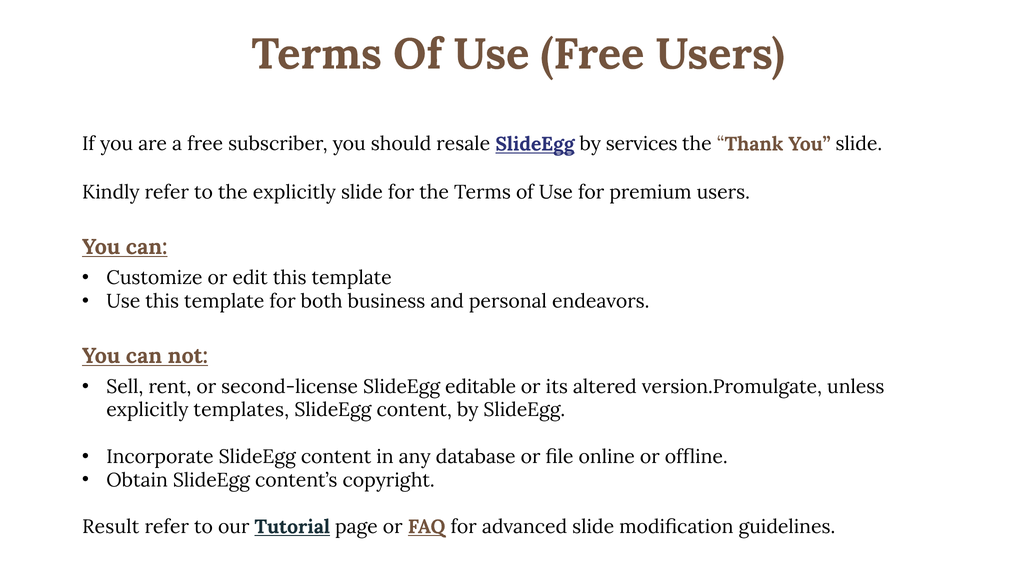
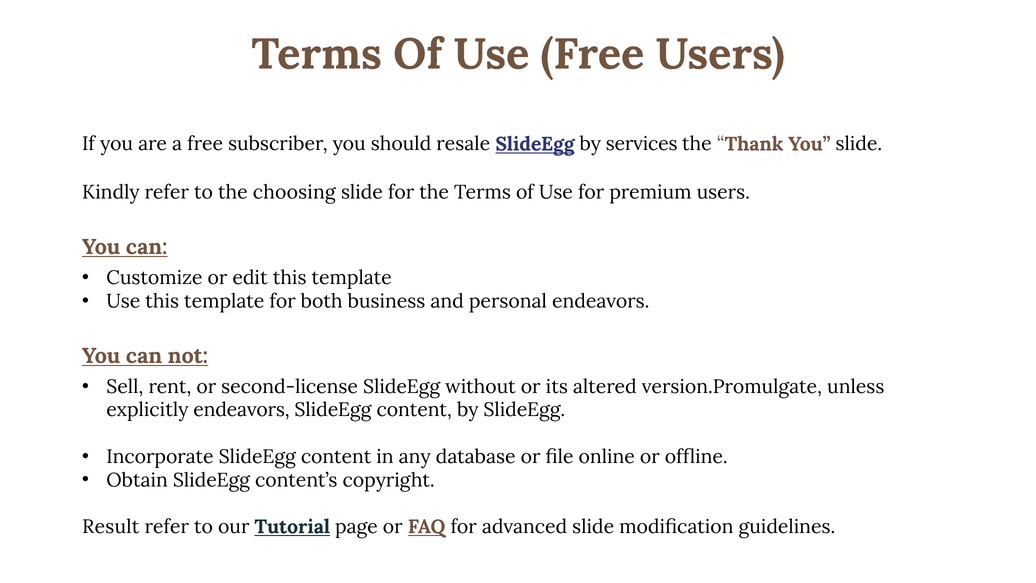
the explicitly: explicitly -> choosing (294, 192)
editable: editable -> without (480, 387)
explicitly templates: templates -> endeavors (241, 410)
